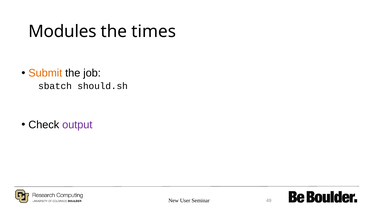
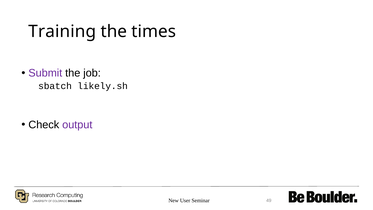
Modules: Modules -> Training (62, 31)
Submit colour: orange -> purple (45, 73)
should.sh: should.sh -> likely.sh (103, 86)
